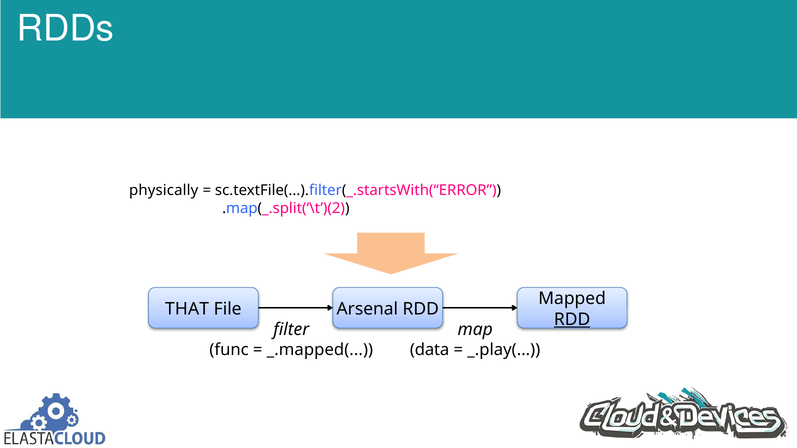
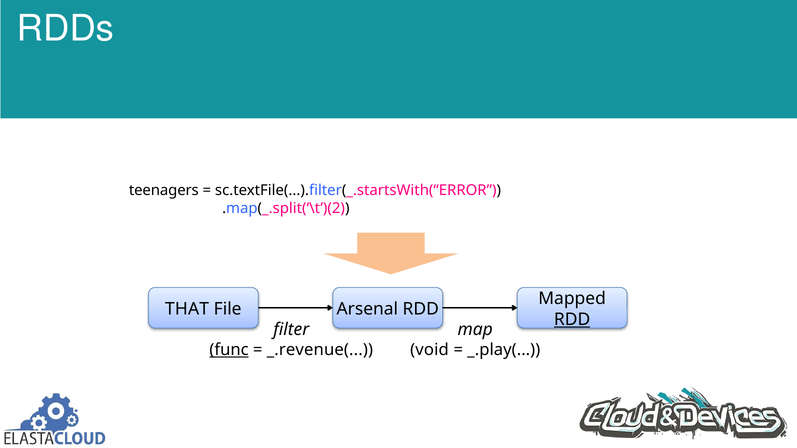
physically: physically -> teenagers (164, 190)
func underline: none -> present (229, 350)
_.mapped(: _.mapped( -> _.revenue( (320, 350)
data: data -> void (429, 350)
